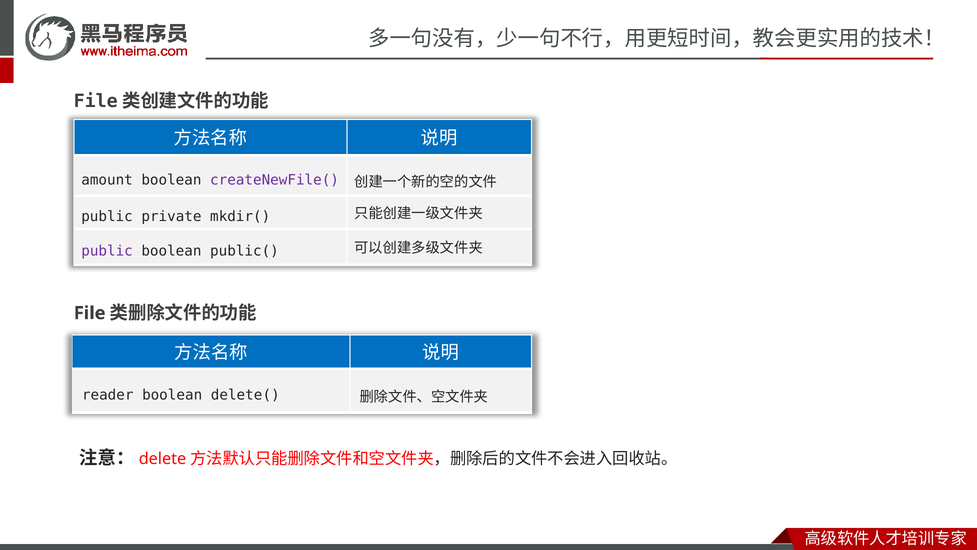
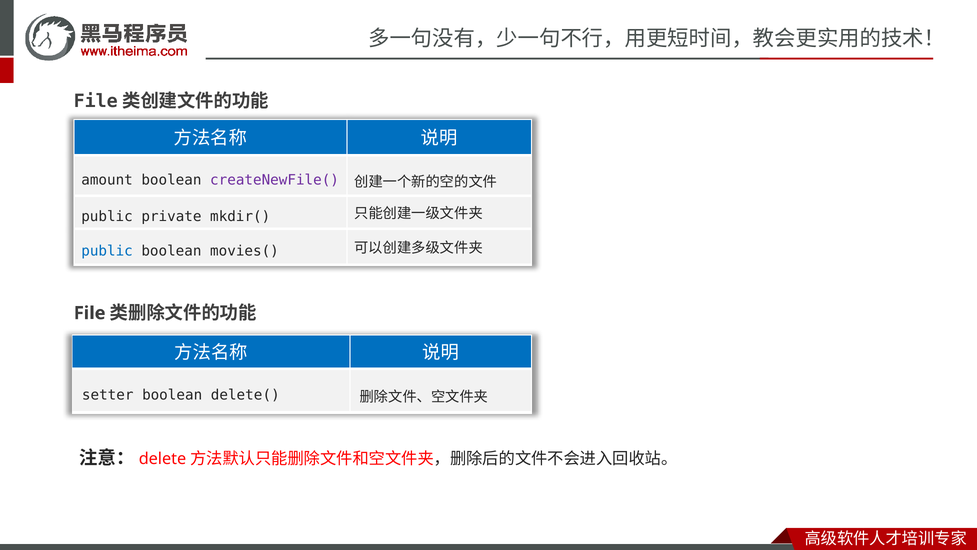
public colour: purple -> blue (107, 251)
public(: public( -> movies( (244, 251)
reader: reader -> setter (108, 395)
